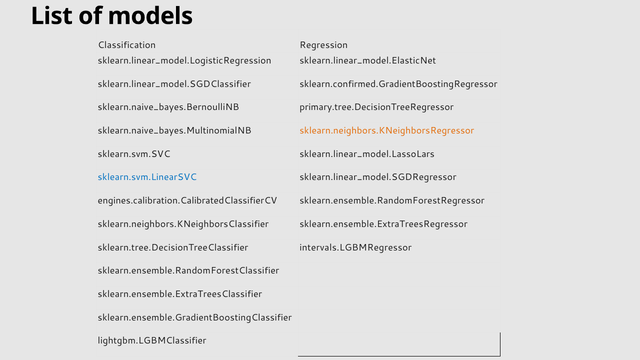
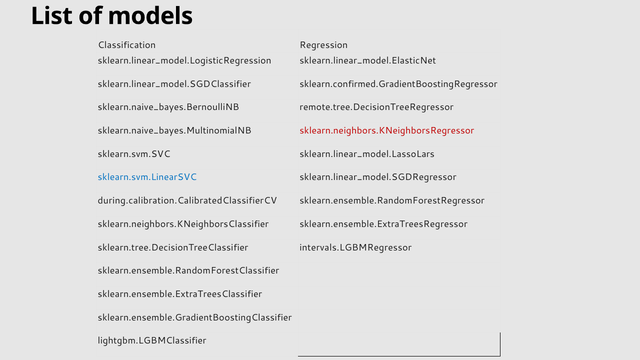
primary.tree.DecisionTreeRegressor: primary.tree.DecisionTreeRegressor -> remote.tree.DecisionTreeRegressor (377, 107)
sklearn.neighbors.KNeighborsRegressor colour: orange -> red (387, 131)
engines.calibration.CalibratedClassifierCV: engines.calibration.CalibratedClassifierCV -> during.calibration.CalibratedClassifierCV (187, 201)
